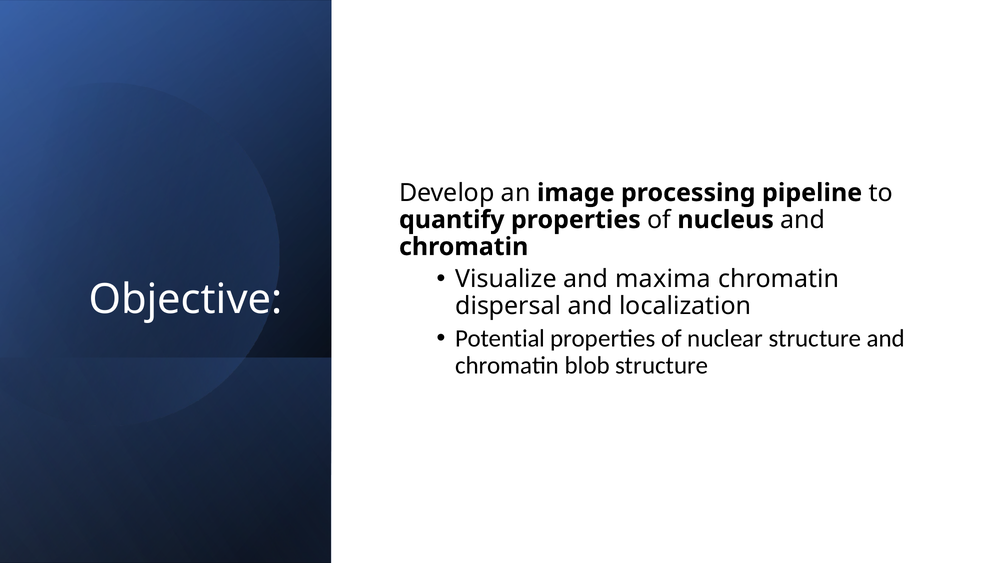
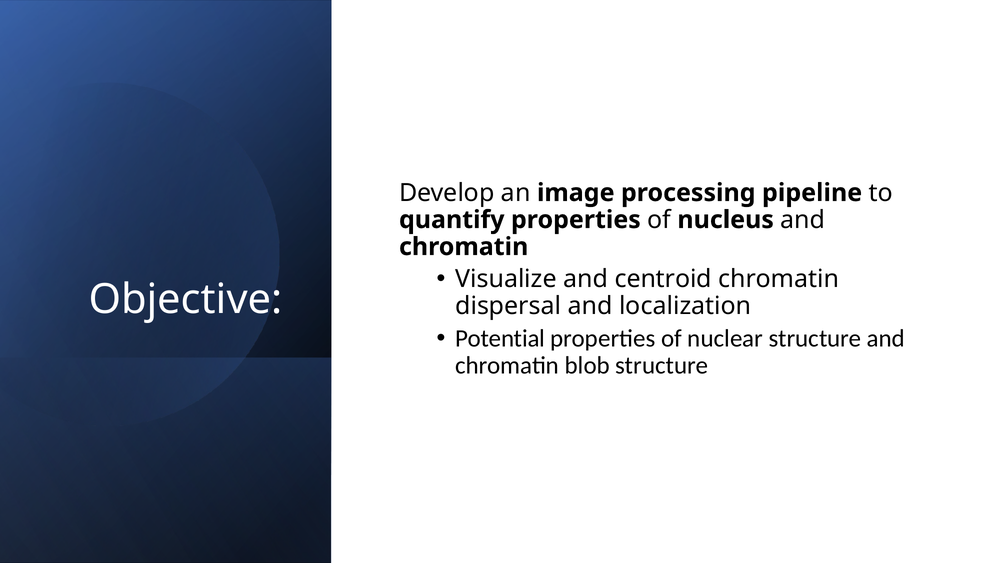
maxima: maxima -> centroid (663, 279)
